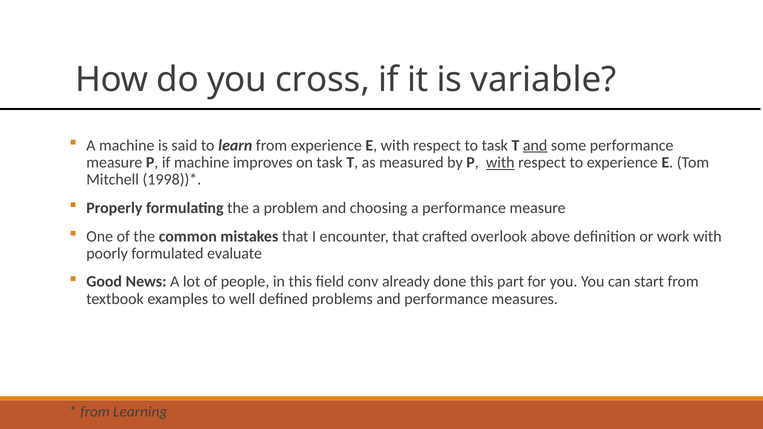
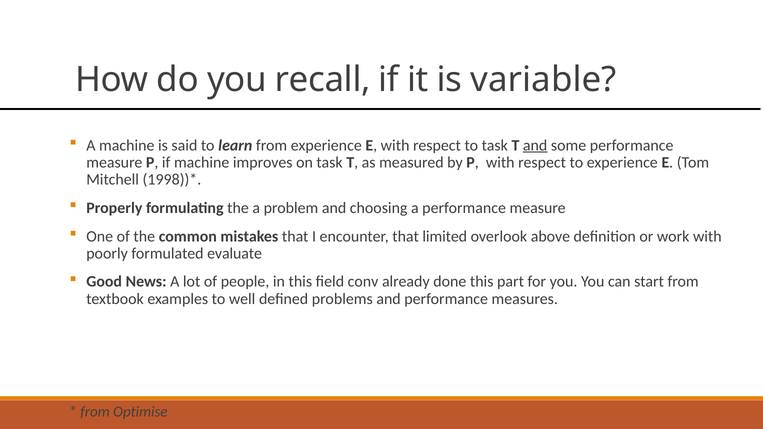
cross: cross -> recall (323, 80)
with underline: present -> none (500, 163)
crafted: crafted -> limited (445, 236)
Learning: Learning -> Optimise (140, 412)
